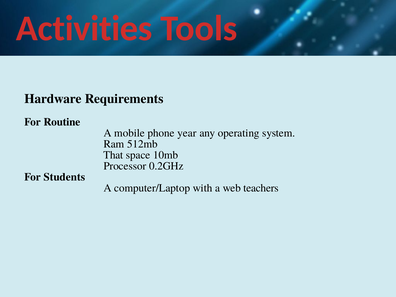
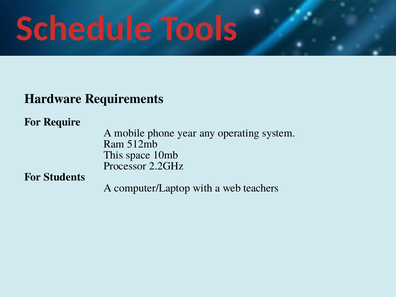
Activities: Activities -> Schedule (84, 28)
Routine: Routine -> Require (62, 122)
That: That -> This (113, 155)
0.2GHz: 0.2GHz -> 2.2GHz (166, 166)
